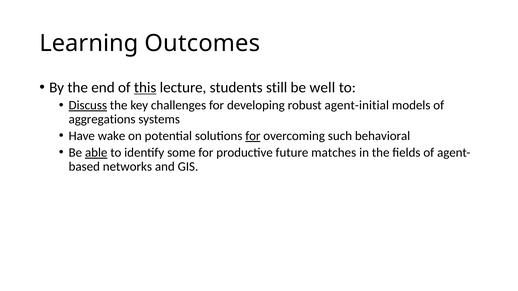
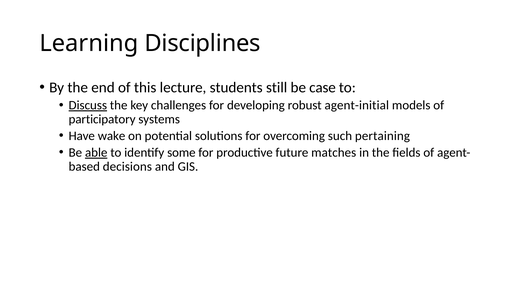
Outcomes: Outcomes -> Disciplines (203, 44)
this underline: present -> none (145, 88)
well: well -> case (323, 88)
aggregations: aggregations -> participatory (102, 119)
for underline: present -> none (253, 136)
behavioral: behavioral -> pertaining (382, 136)
networks: networks -> decisions (127, 167)
